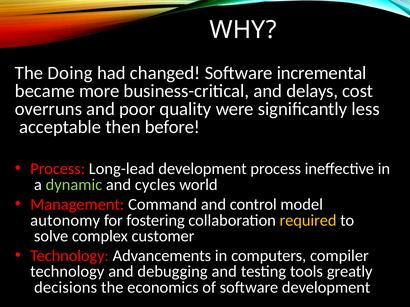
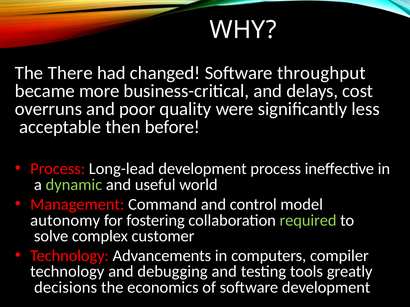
Doing: Doing -> There (70, 73)
incremental: incremental -> throughput (321, 73)
cycles: cycles -> useful (155, 185)
required colour: yellow -> light green (308, 221)
